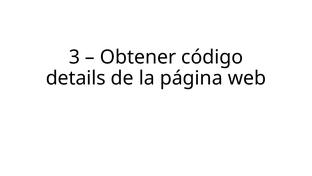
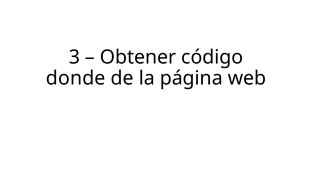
details: details -> donde (76, 78)
